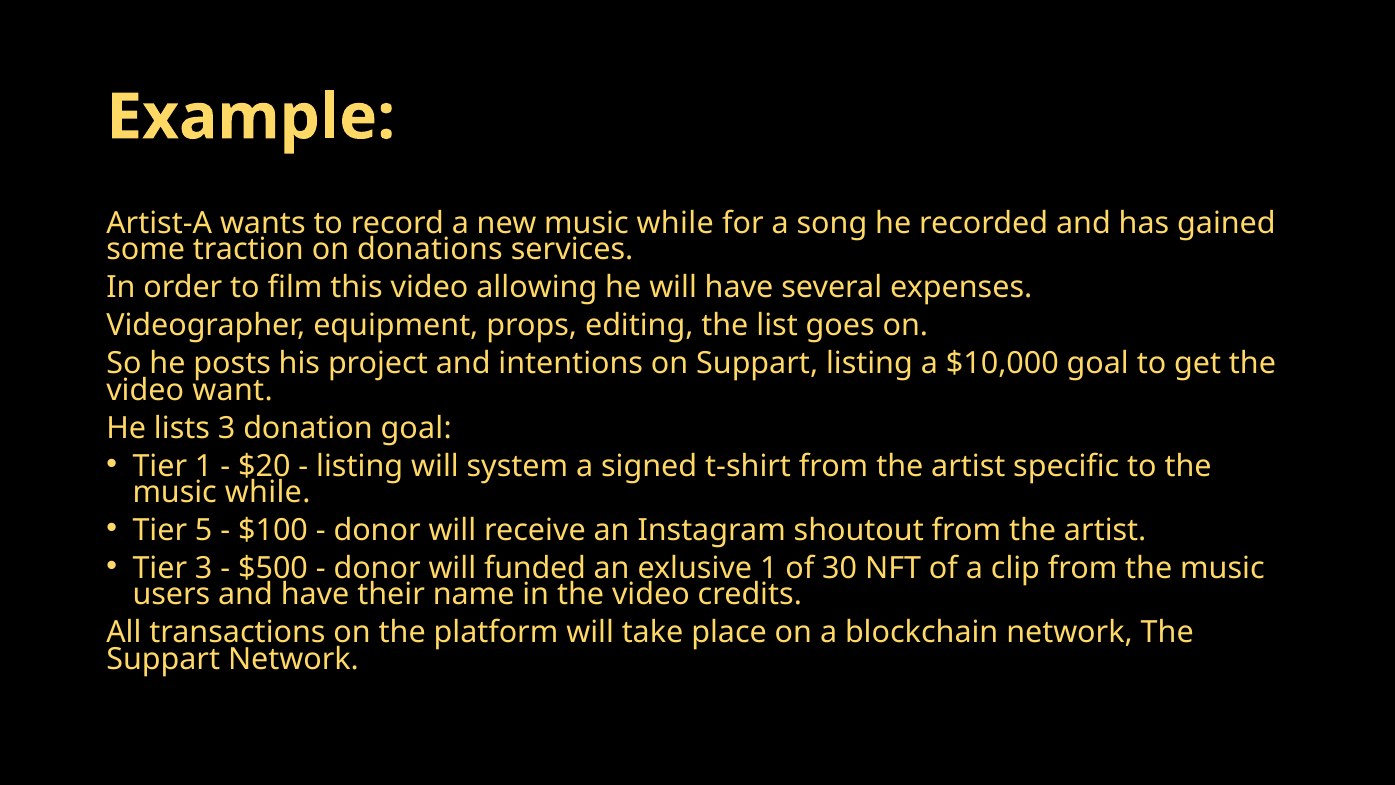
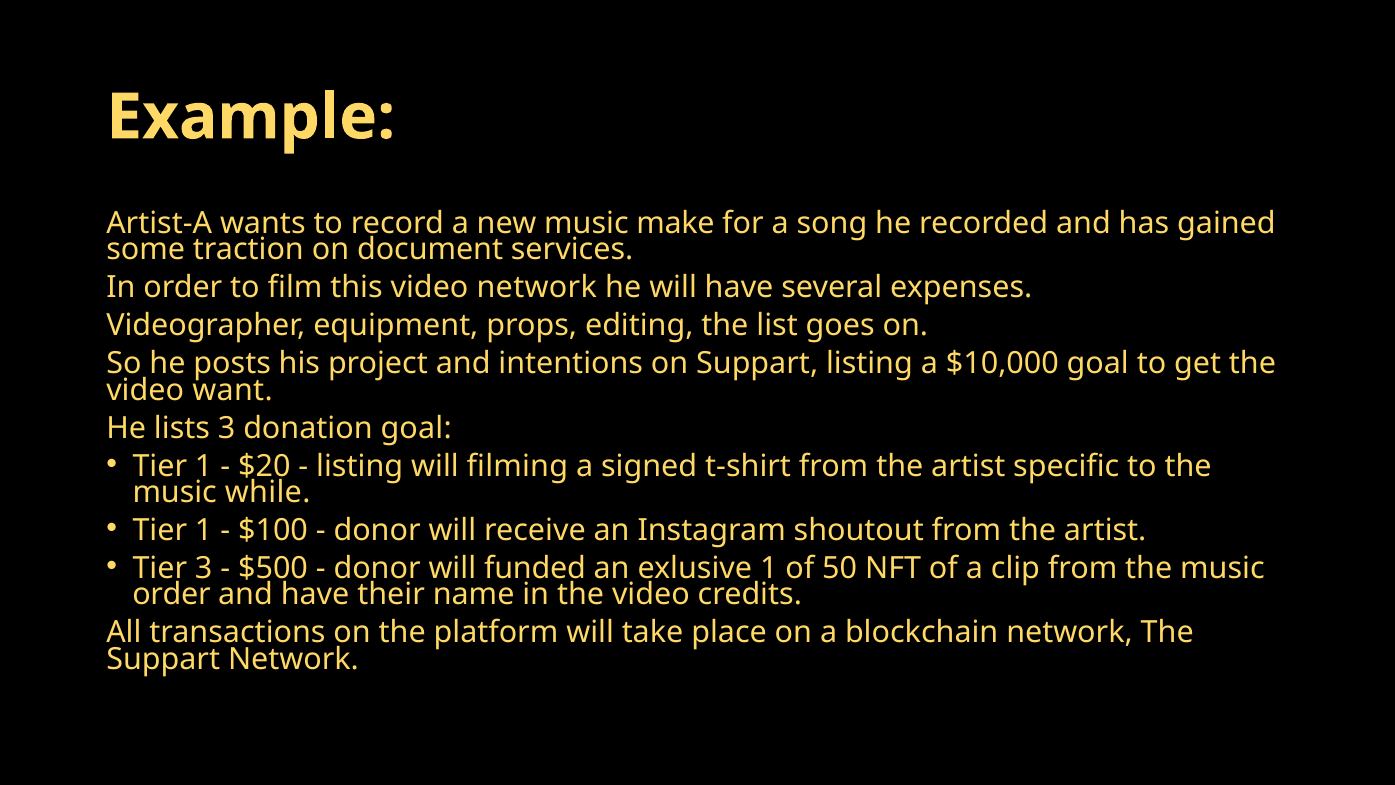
new music while: while -> make (676, 223)
donations: donations -> document (430, 250)
video allowing: allowing -> network (537, 288)
system: system -> filming (517, 466)
5: 5 -> 1 (204, 530)
30: 30 -> 50 (840, 568)
users: users -> order (172, 594)
